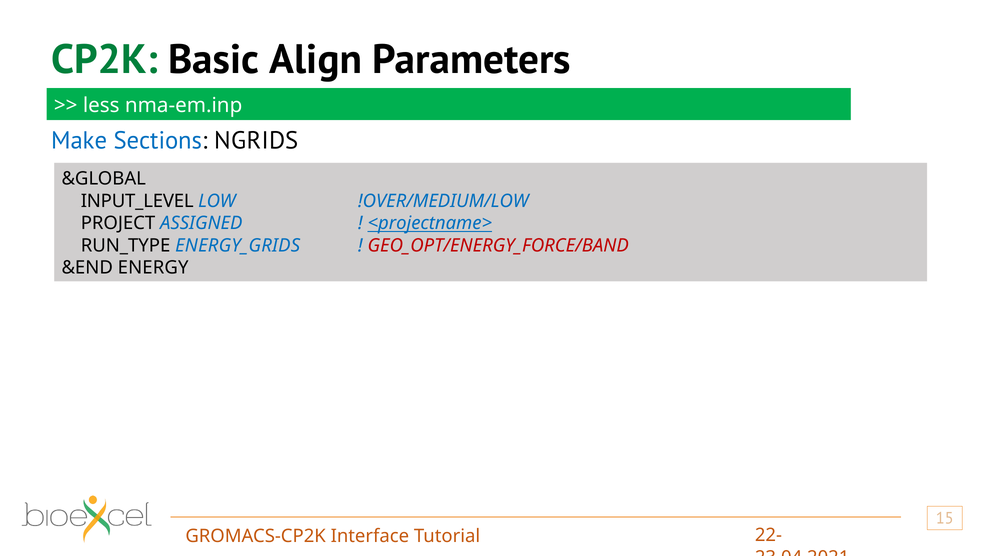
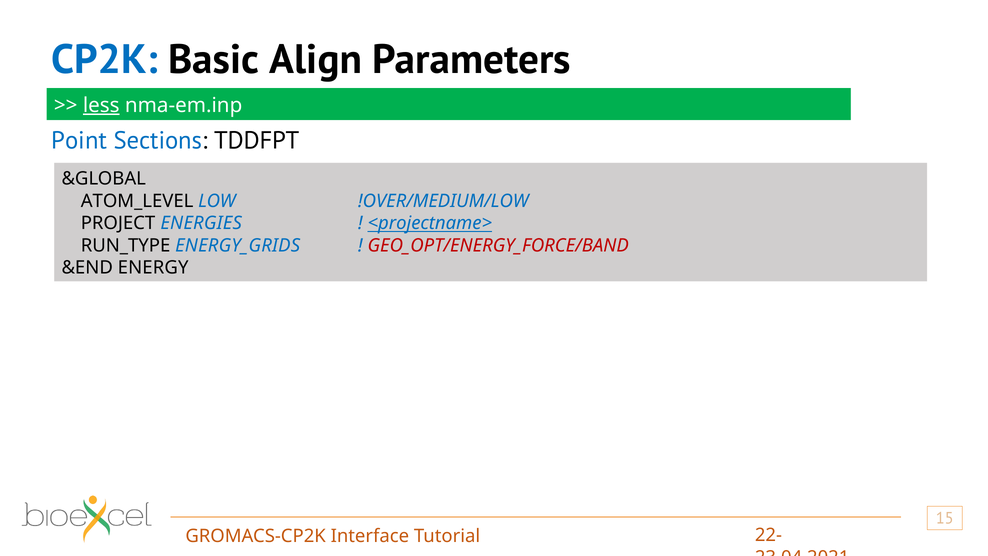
CP2K colour: green -> blue (105, 59)
less underline: none -> present (101, 105)
Make: Make -> Point (79, 141)
NGRIDS: NGRIDS -> TDDFPT (257, 141)
INPUT_LEVEL: INPUT_LEVEL -> ATOM_LEVEL (137, 201)
ASSIGNED: ASSIGNED -> ENERGIES (201, 223)
